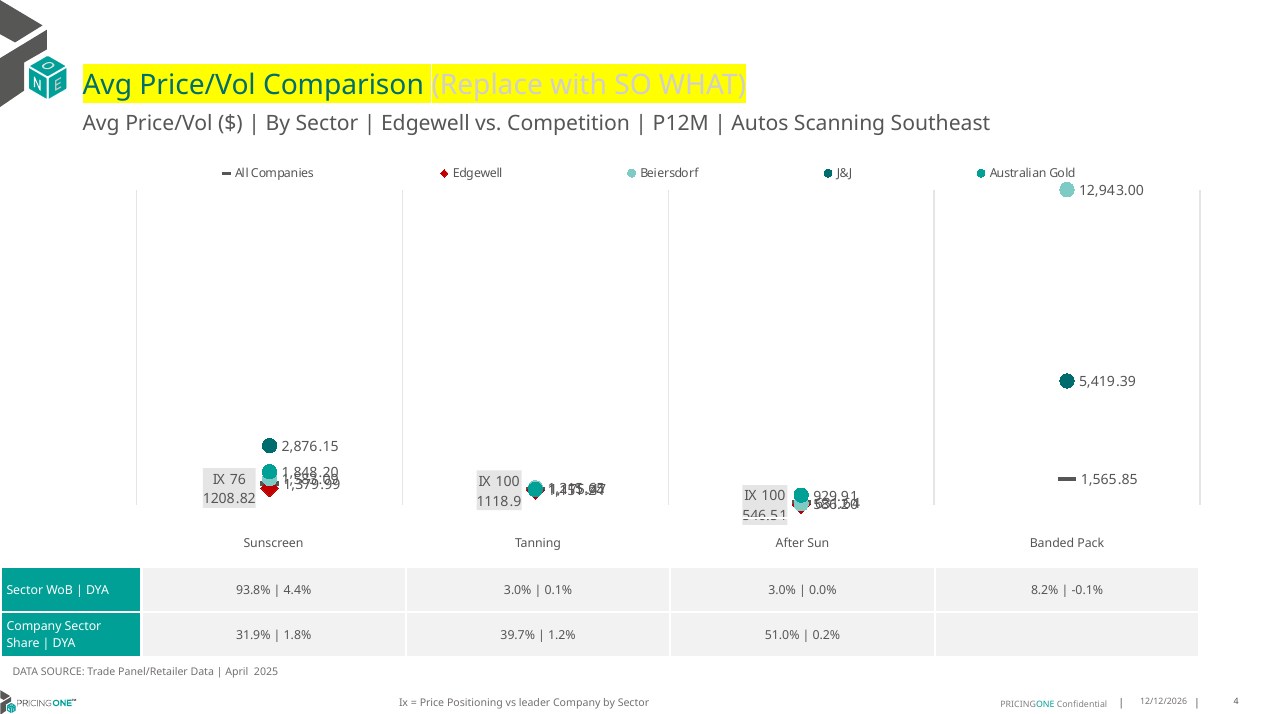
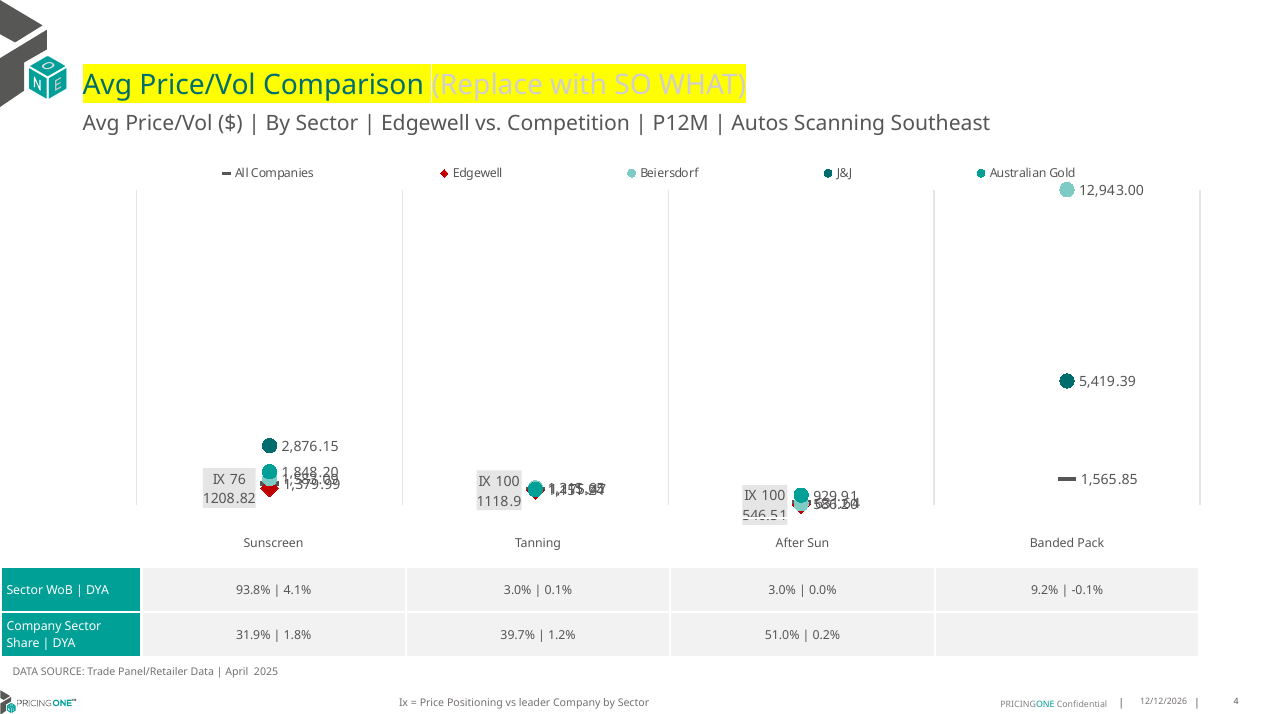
4.4%: 4.4% -> 4.1% (298, 590)
8.2%: 8.2% -> 9.2% (1045, 590)
